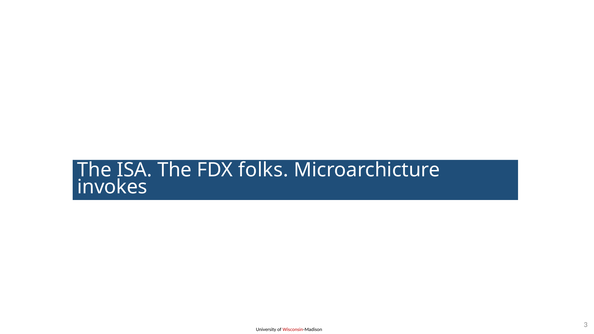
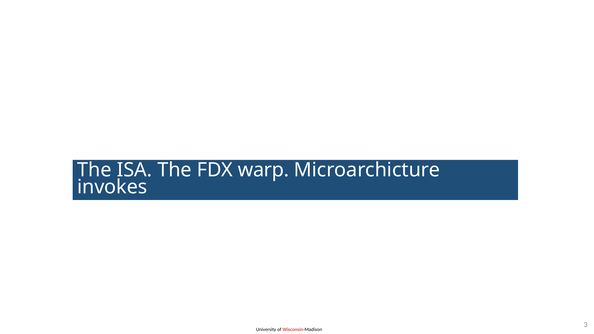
folks: folks -> warp (263, 170)
